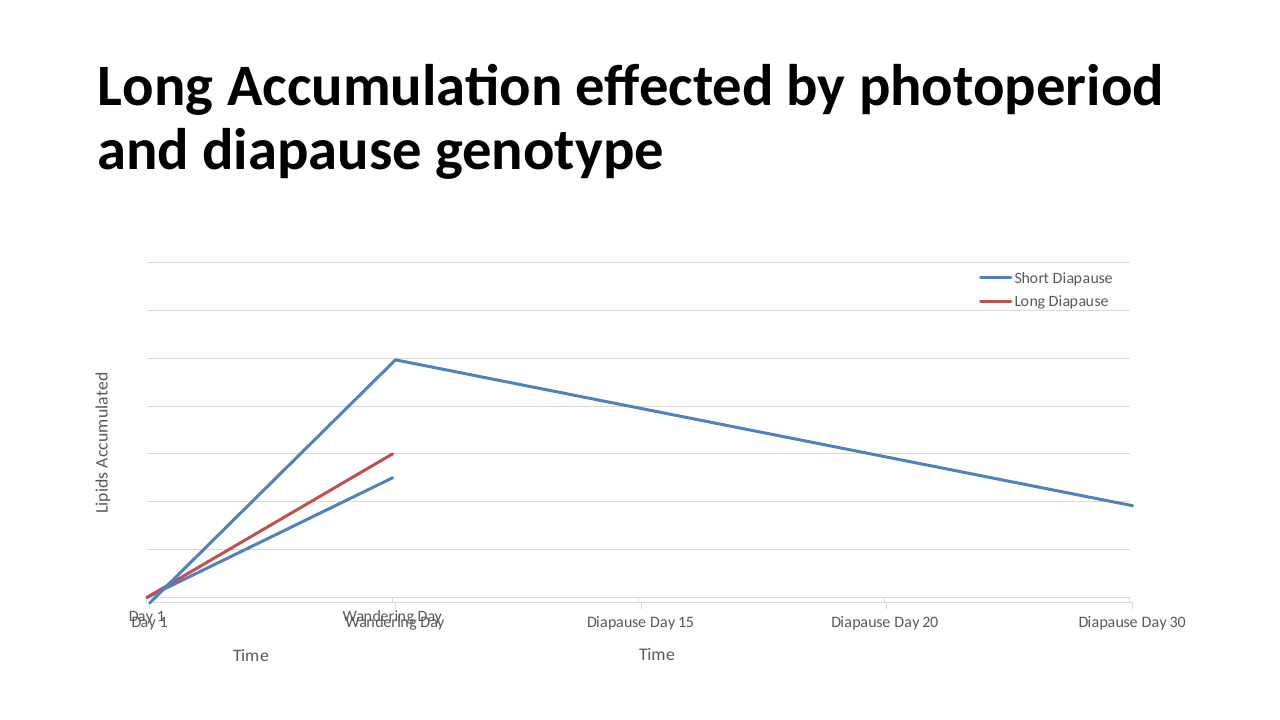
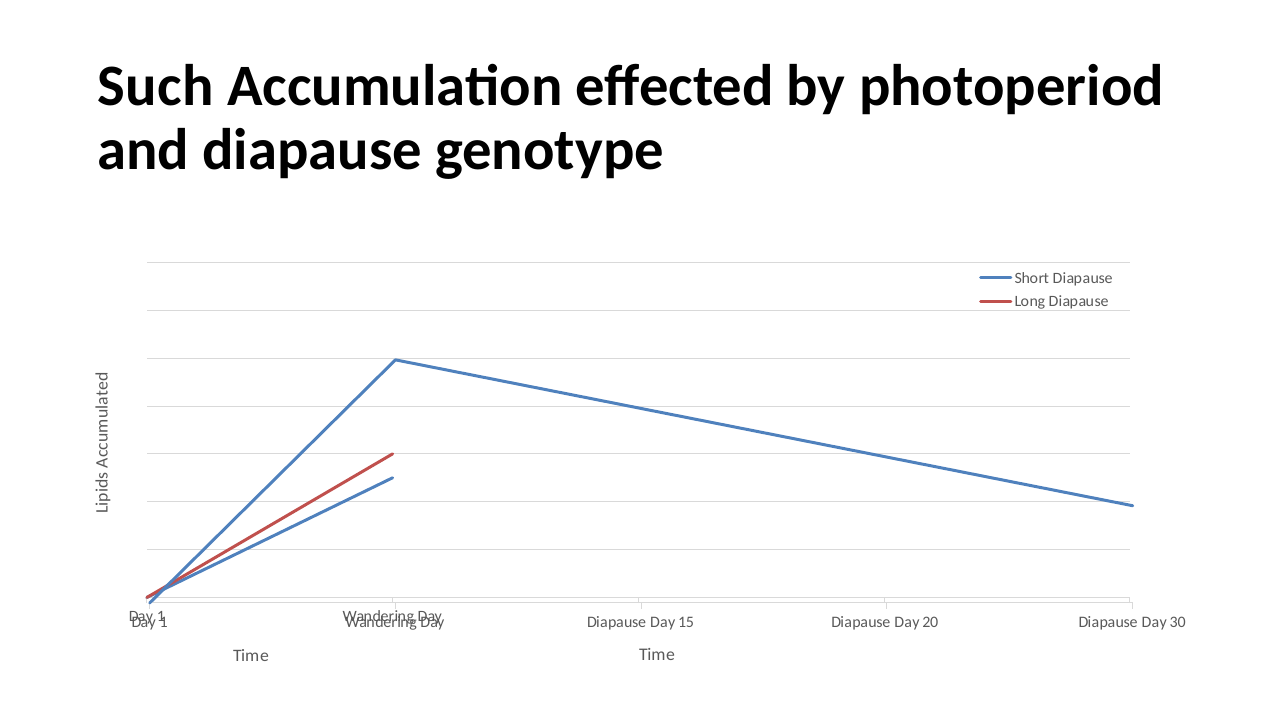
Long: Long -> Such (156, 86)
